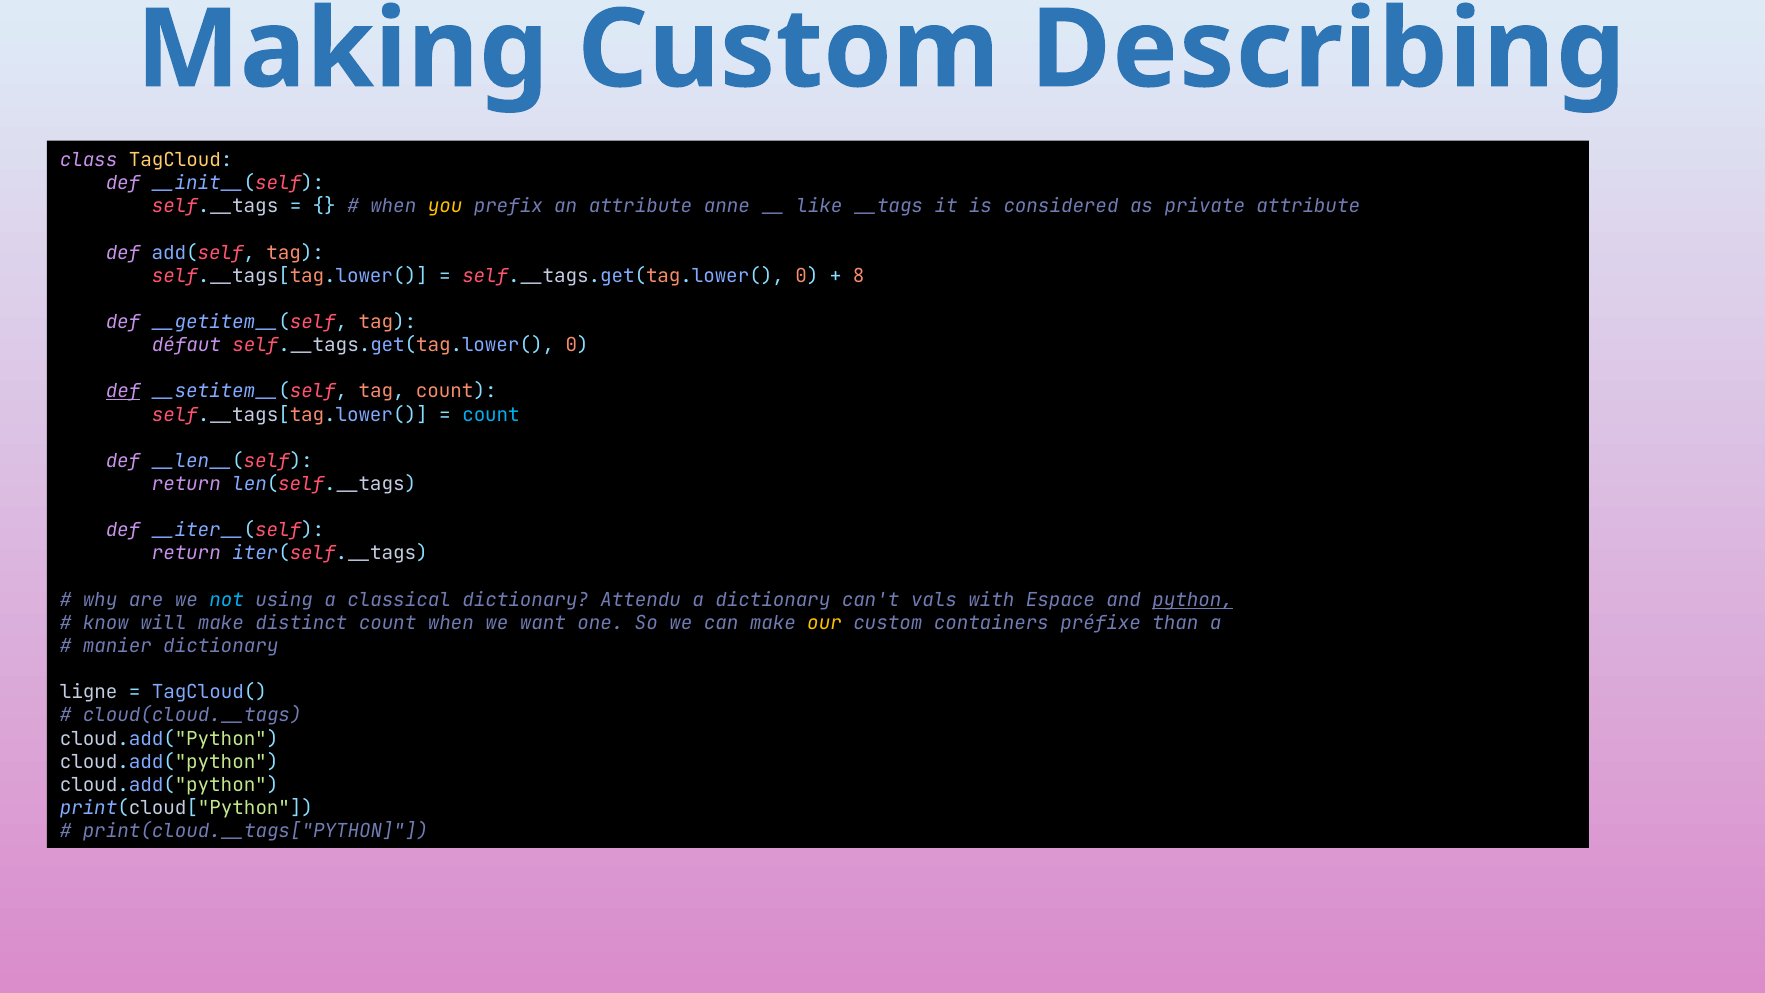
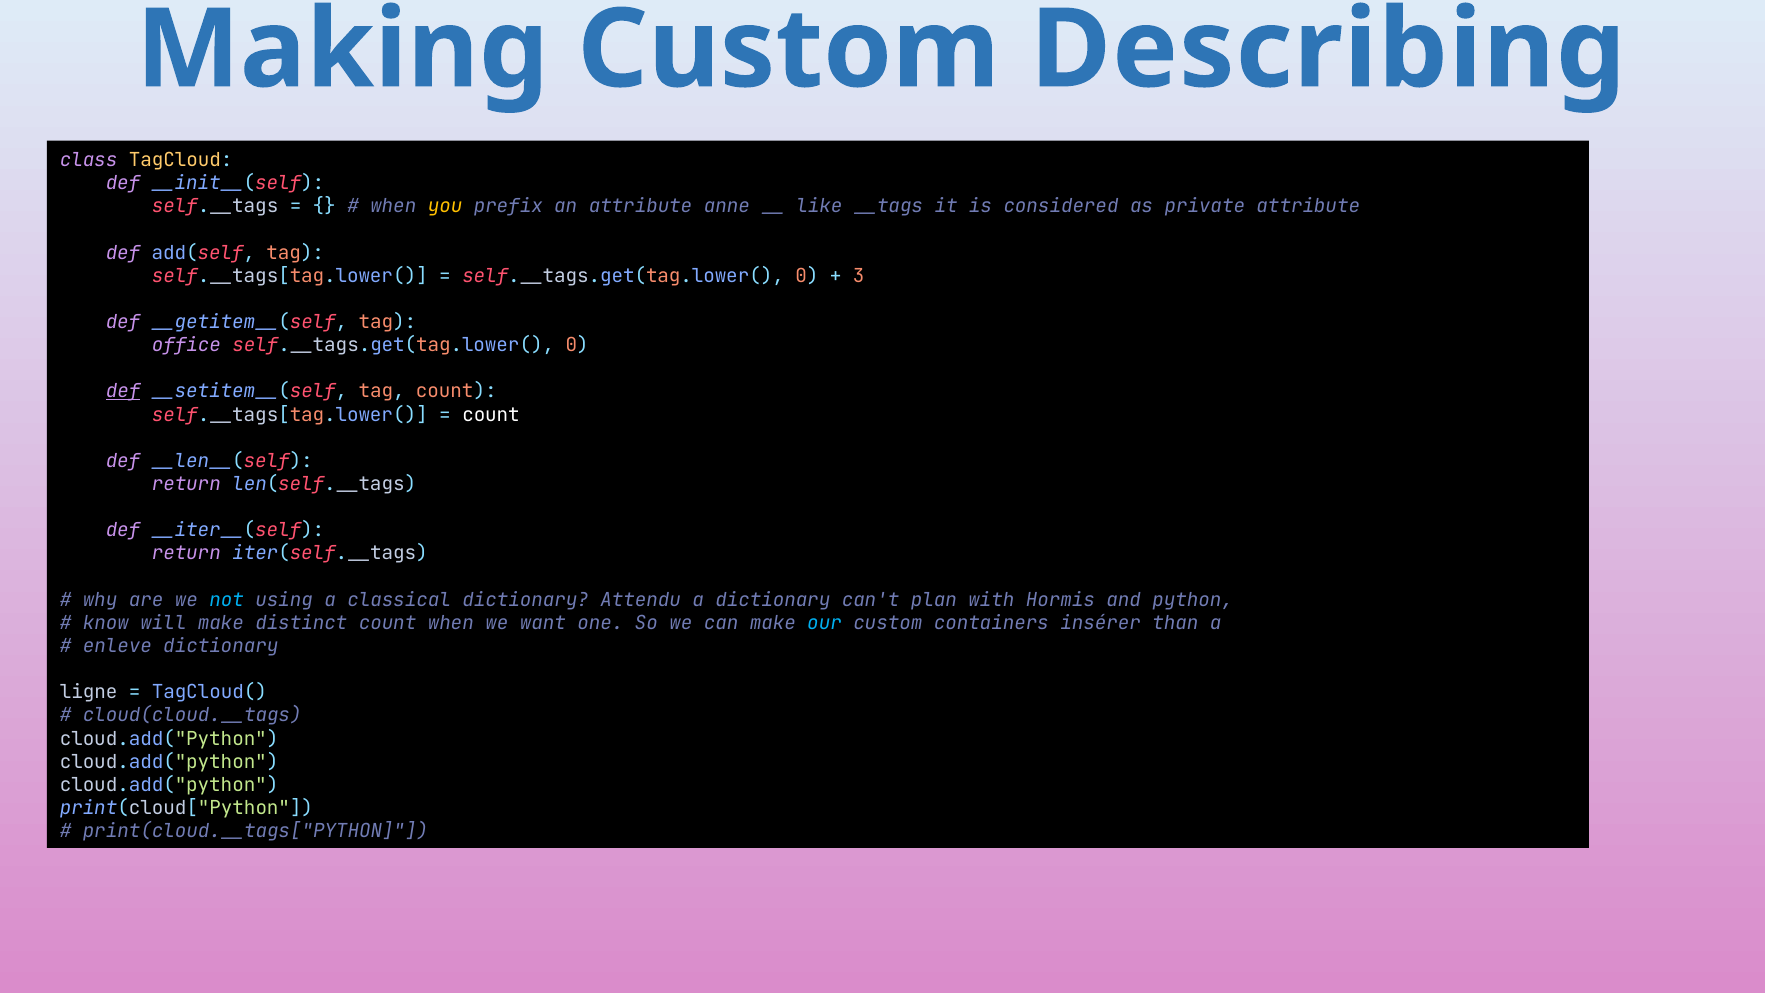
8: 8 -> 3 (859, 276)
défaut: défaut -> office (186, 345)
count colour: light blue -> white (491, 415)
vals: vals -> plan (934, 600)
Espace: Espace -> Hormis (1060, 600)
python underline: present -> none (1193, 600)
our colour: yellow -> light blue (825, 623)
préfixe: préfixe -> insérer (1101, 623)
manier: manier -> enleve (117, 646)
